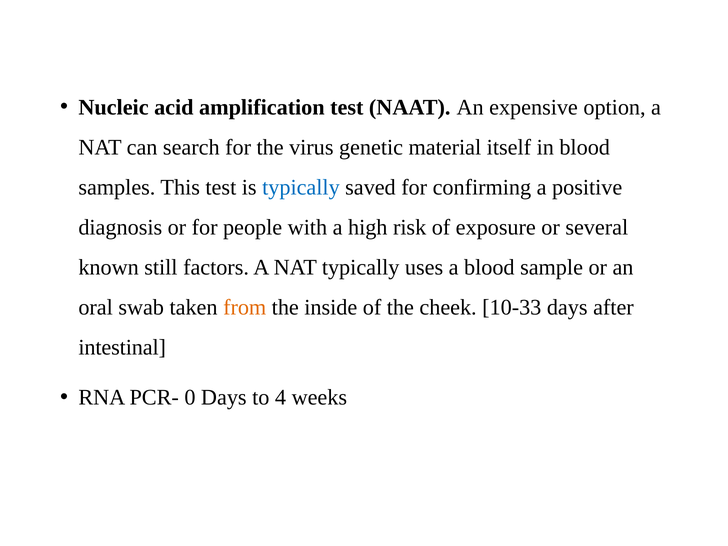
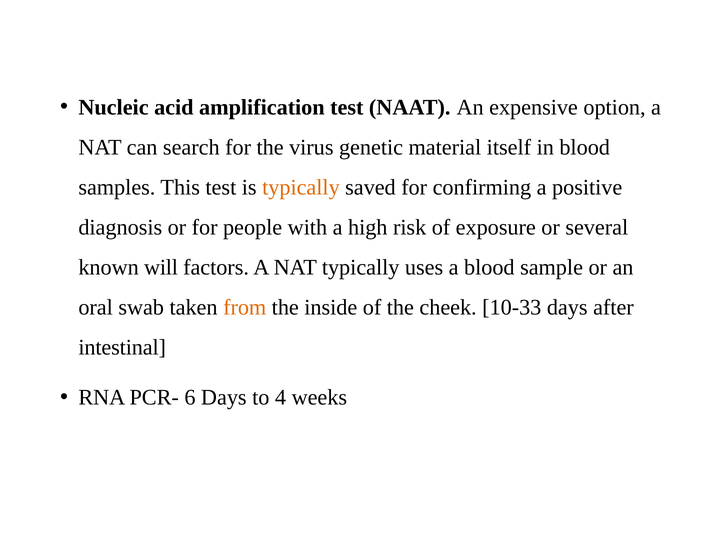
typically colour: blue -> orange (301, 187)
still: still -> will (161, 267)
0: 0 -> 6 (190, 398)
